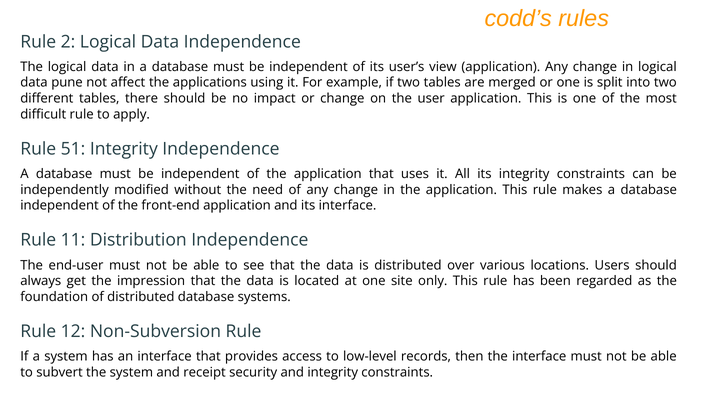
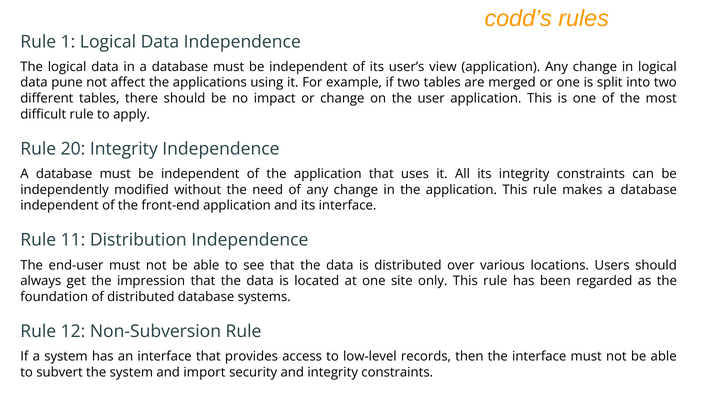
2: 2 -> 1 (68, 42)
51: 51 -> 20 (73, 149)
receipt: receipt -> import (204, 372)
